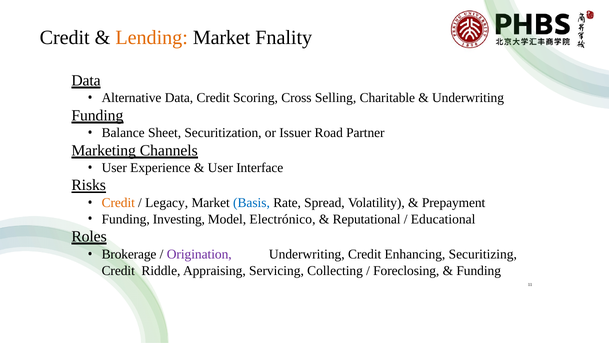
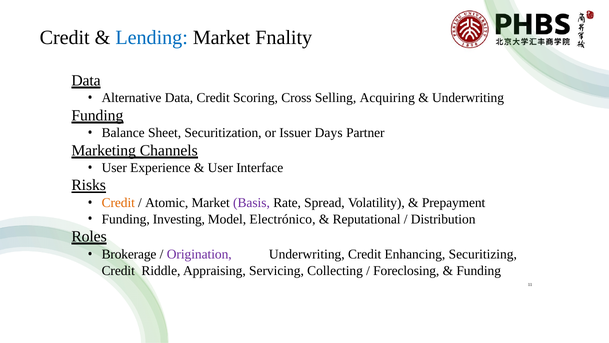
Lending colour: orange -> blue (152, 38)
Charitable: Charitable -> Acquiring (387, 98)
Road: Road -> Days (329, 133)
Legacy: Legacy -> Atomic (167, 203)
Basis colour: blue -> purple (251, 203)
Educational: Educational -> Distribution (443, 219)
